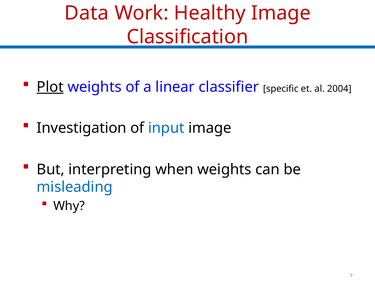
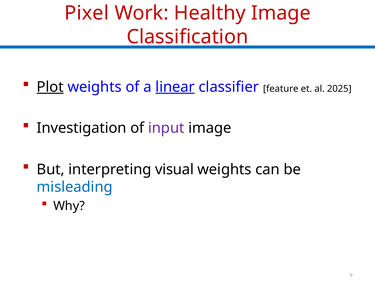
Data: Data -> Pixel (87, 13)
linear underline: none -> present (175, 87)
specific: specific -> feature (281, 89)
2004: 2004 -> 2025 (339, 89)
input colour: blue -> purple (166, 128)
when: when -> visual (174, 169)
